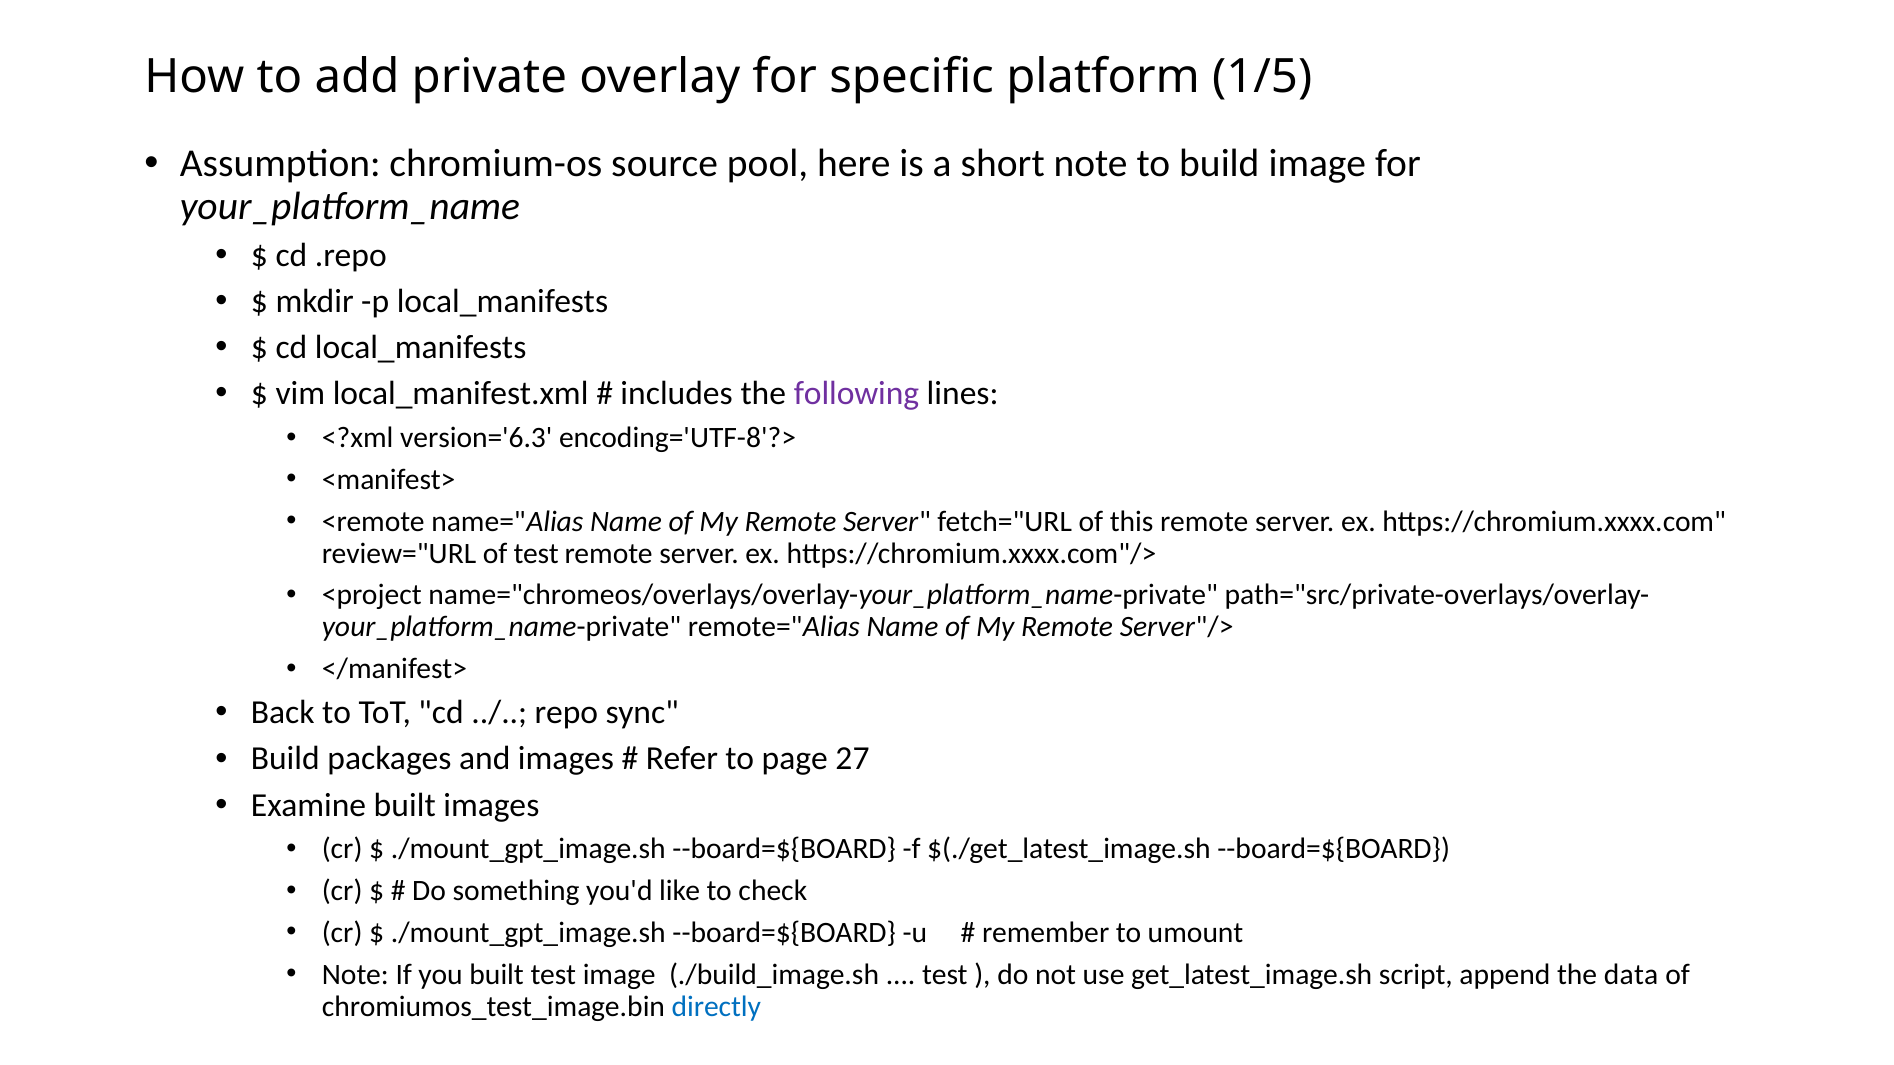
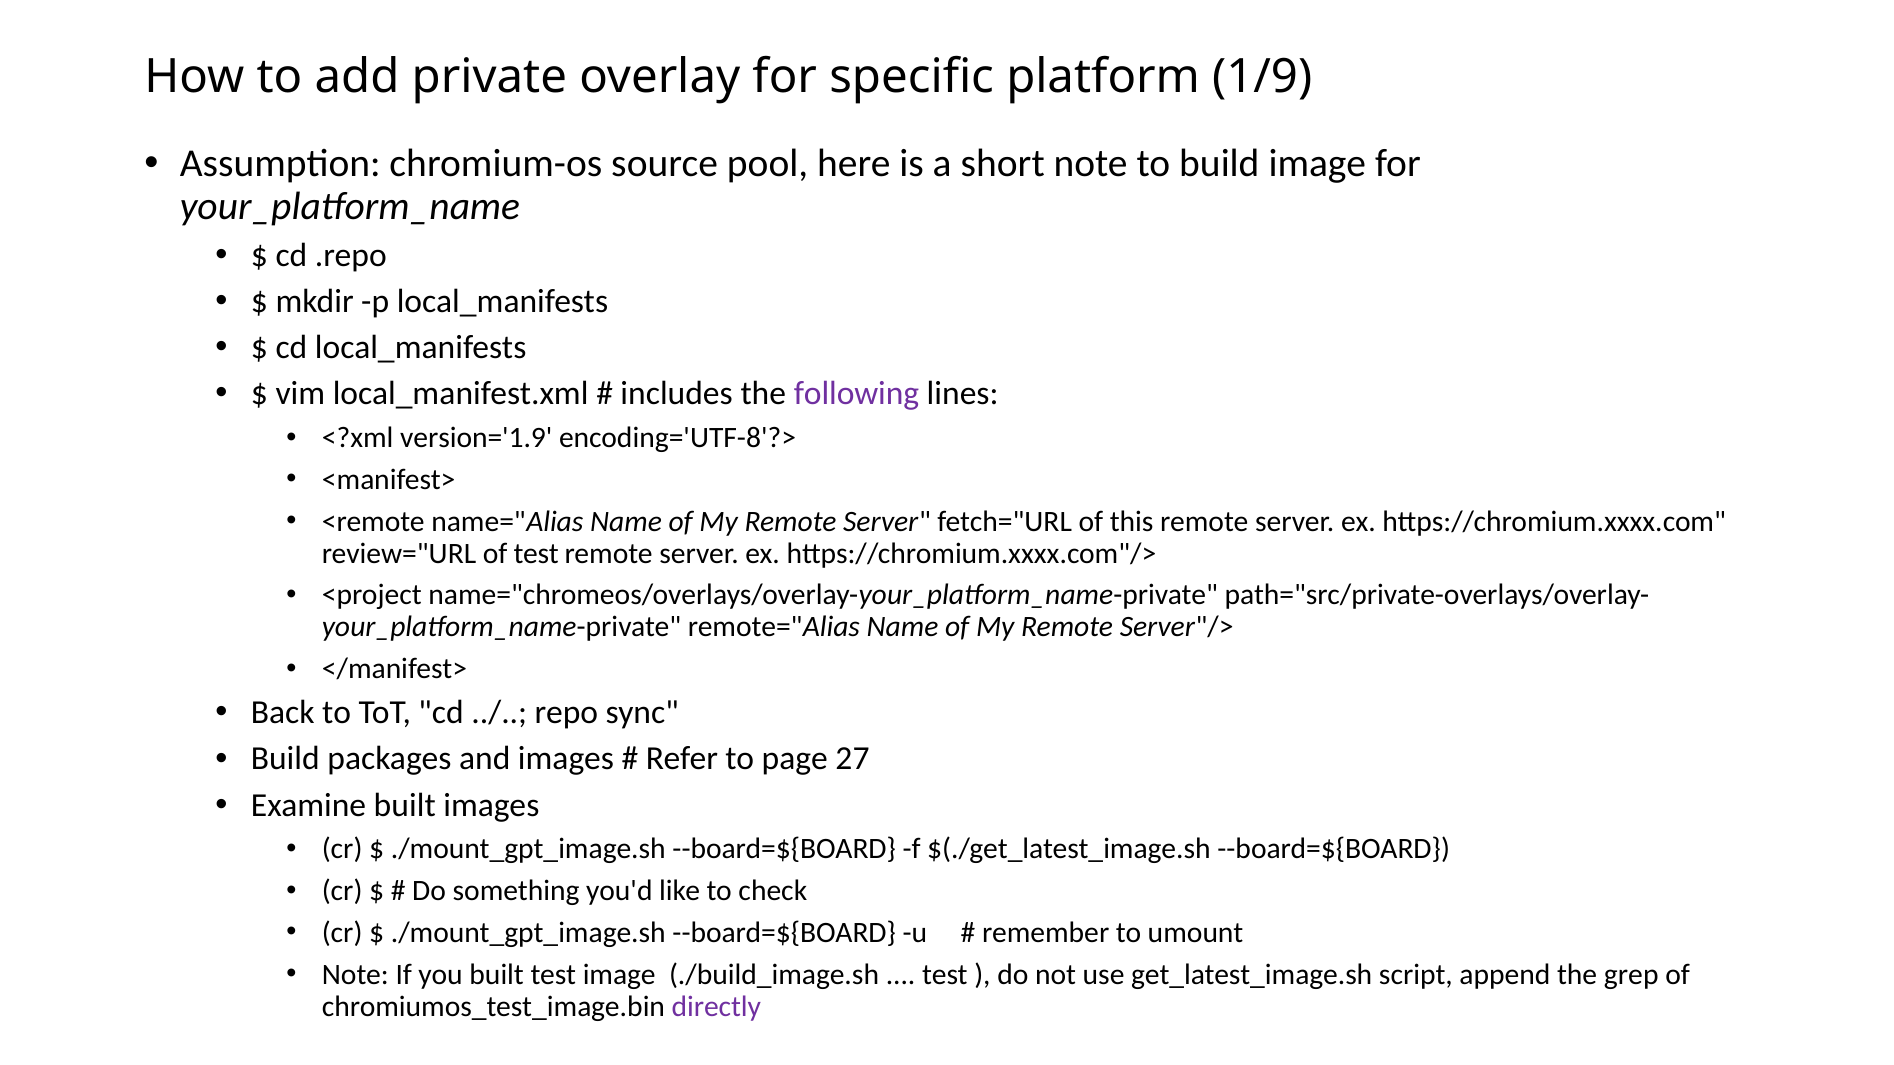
1/5: 1/5 -> 1/9 (1262, 77)
version='6.3: version='6.3 -> version='1.9 (476, 438)
data: data -> grep (1631, 975)
directly colour: blue -> purple (716, 1007)
